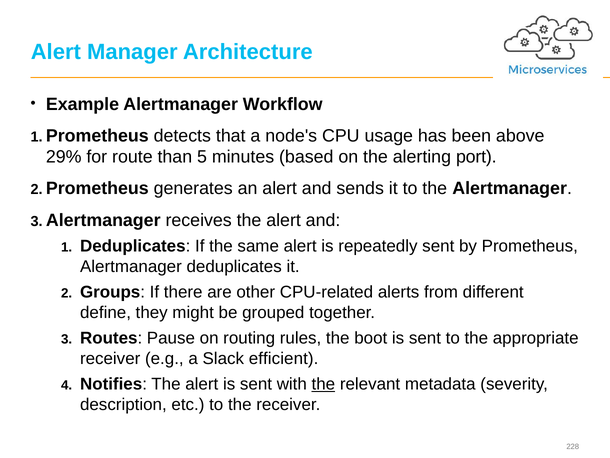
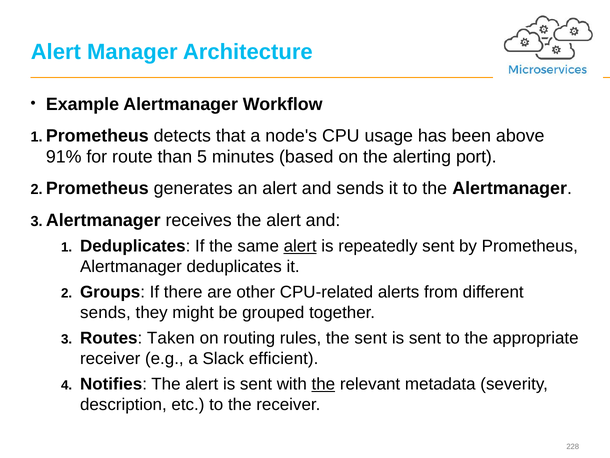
29%: 29% -> 91% (64, 157)
alert underline: none -> present (300, 246)
define: define -> sends (105, 312)
Pause: Pause -> Taken (171, 338)
the boot: boot -> sent (371, 338)
